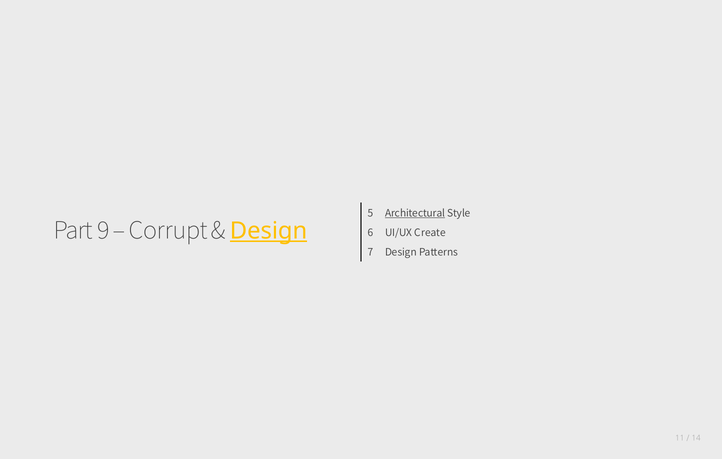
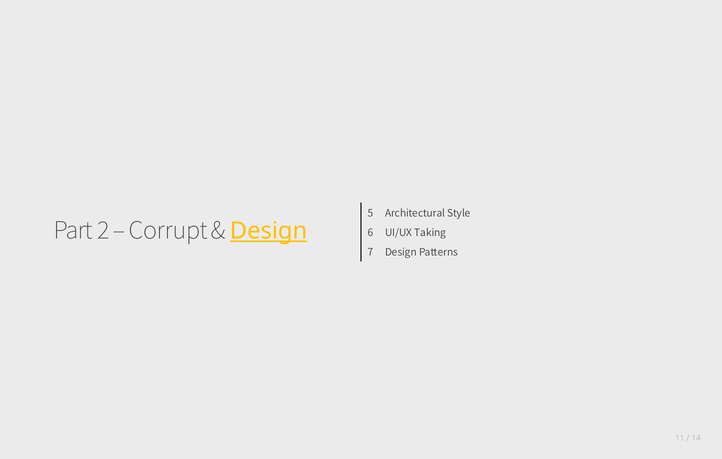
Architectural underline: present -> none (415, 213)
9: 9 -> 2 (103, 231)
Create: Create -> Taking (430, 233)
